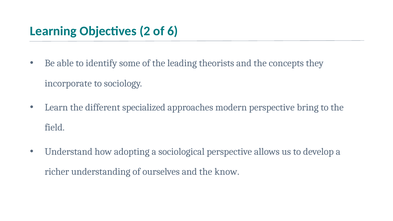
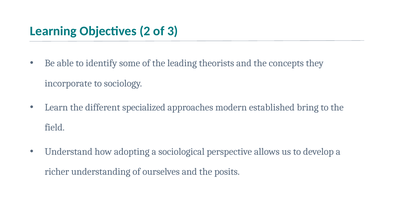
6: 6 -> 3 (173, 31)
modern perspective: perspective -> established (272, 107)
know: know -> posits (227, 172)
